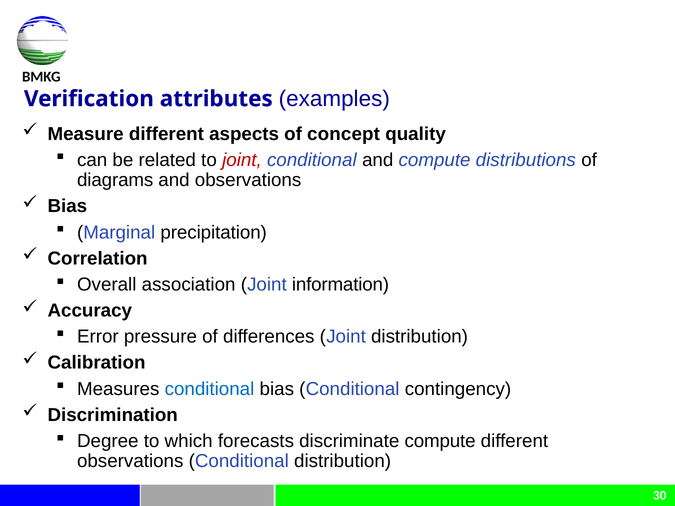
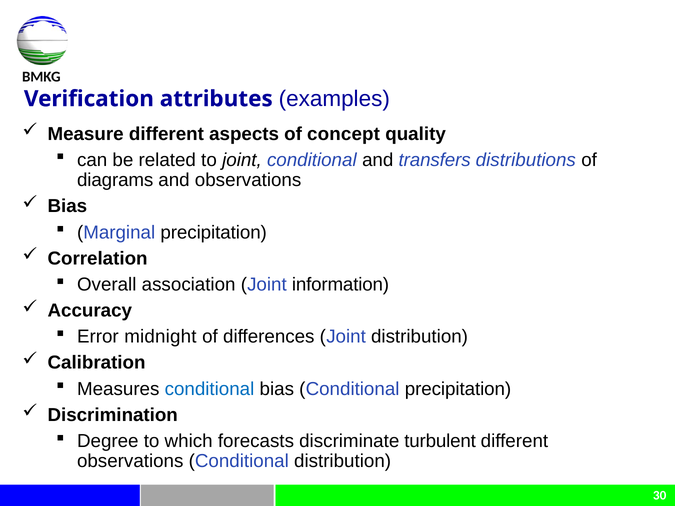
joint colour: red -> black (242, 160)
and compute: compute -> transfers (435, 160)
pressure: pressure -> midnight (160, 337)
Conditional contingency: contingency -> precipitation (458, 389)
discriminate compute: compute -> turbulent (440, 441)
